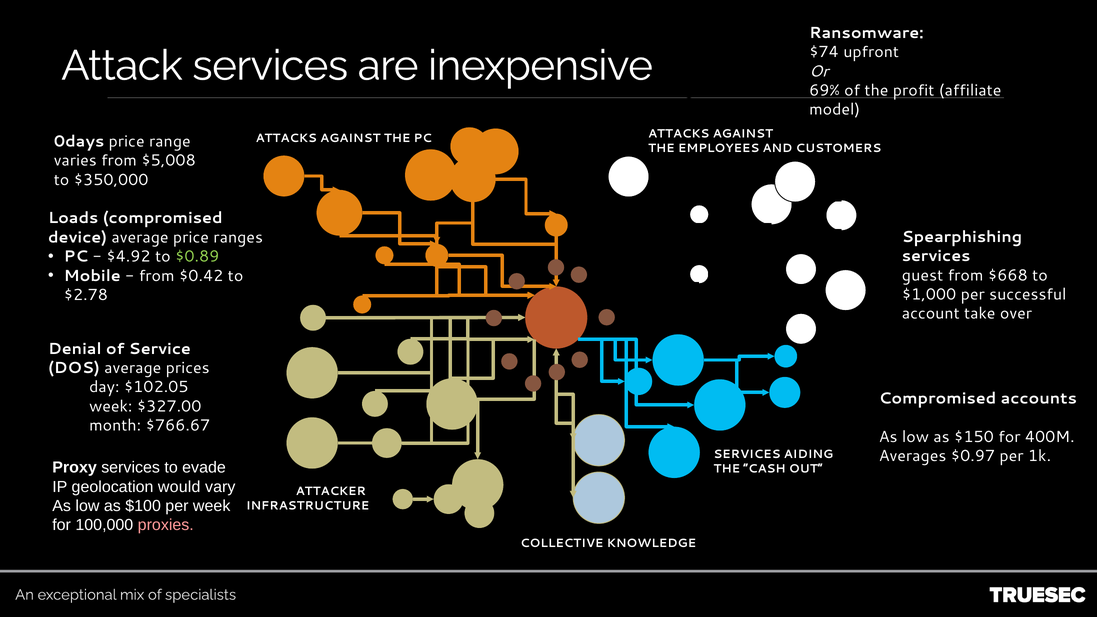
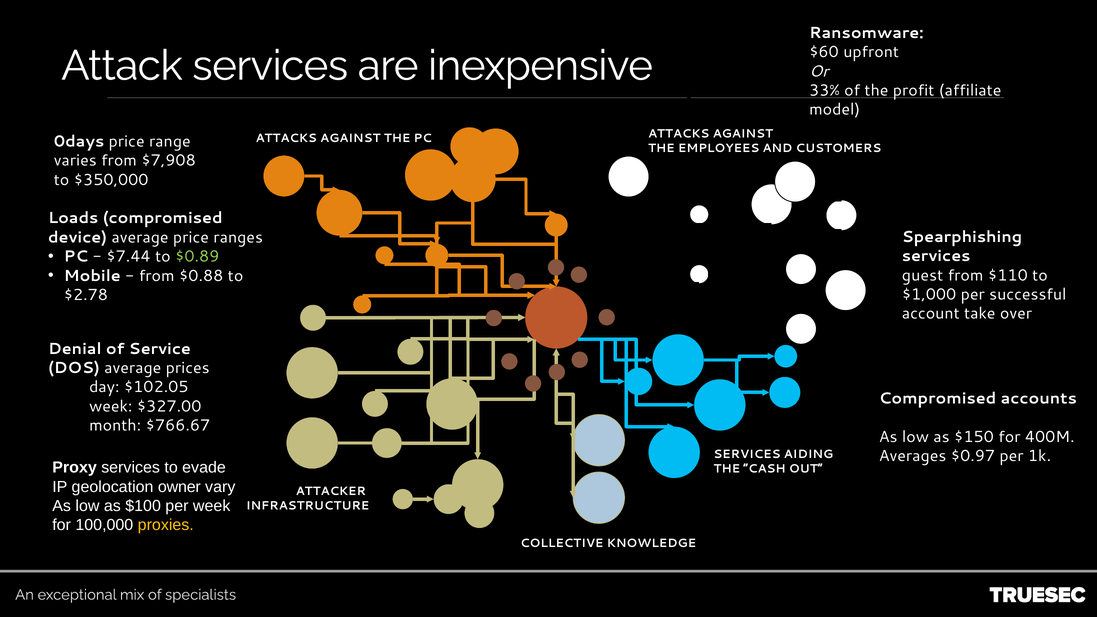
$74: $74 -> $60 (824, 52)
69%: 69% -> 33% (824, 91)
$5,008: $5,008 -> $7,908 (169, 161)
$4.92: $4.92 -> $7.44 (128, 257)
$0.42: $0.42 -> $0.88 (201, 276)
$668: $668 -> $110 (1008, 275)
would: would -> owner (179, 487)
proxies colour: pink -> yellow (166, 525)
